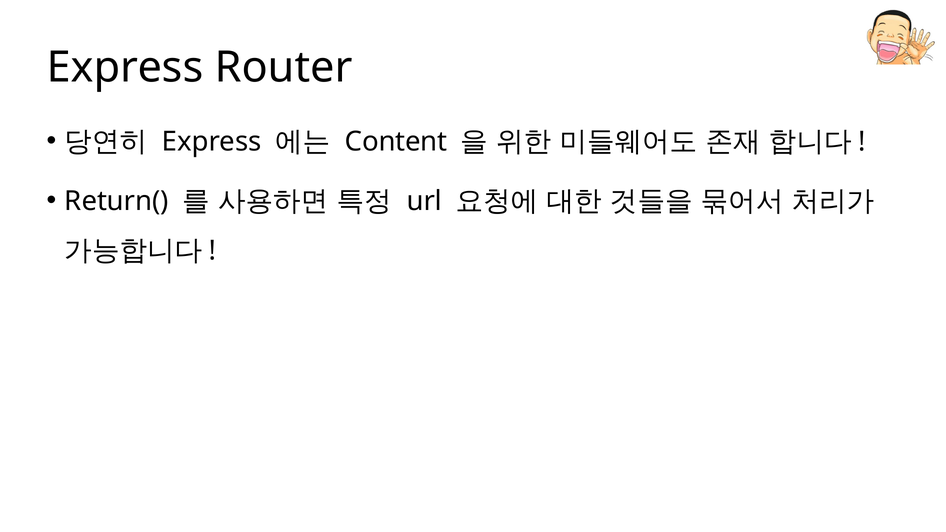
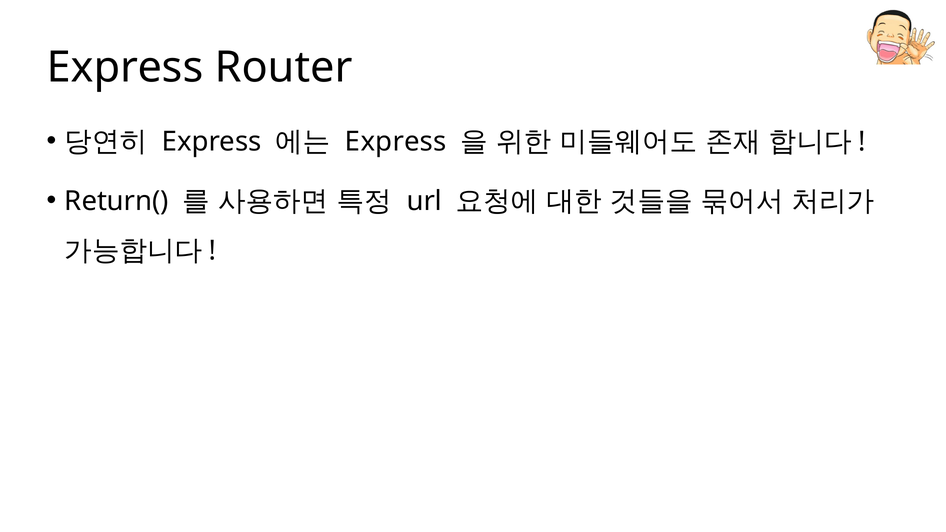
Content: Content -> Express (396, 142)
